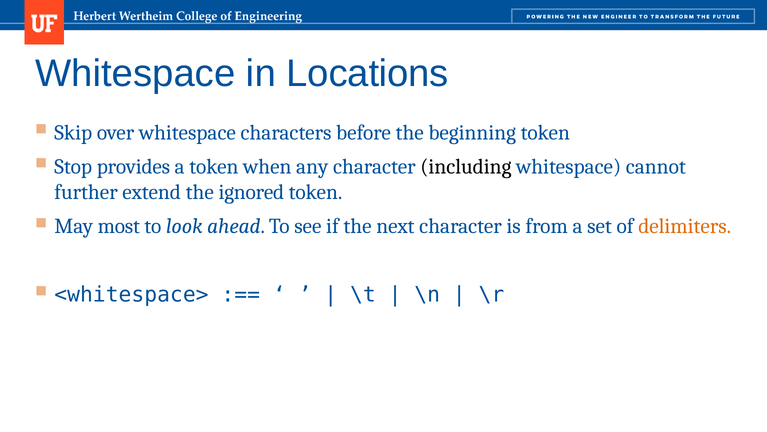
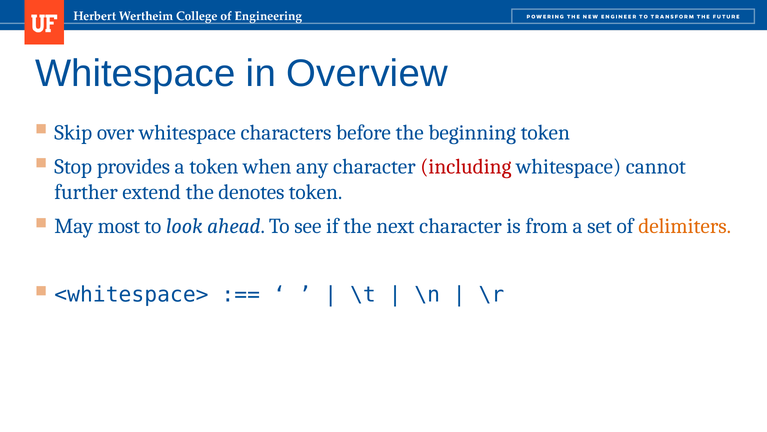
Locations: Locations -> Overview (367, 74)
including colour: black -> red (466, 166)
ignored: ignored -> denotes (251, 192)
